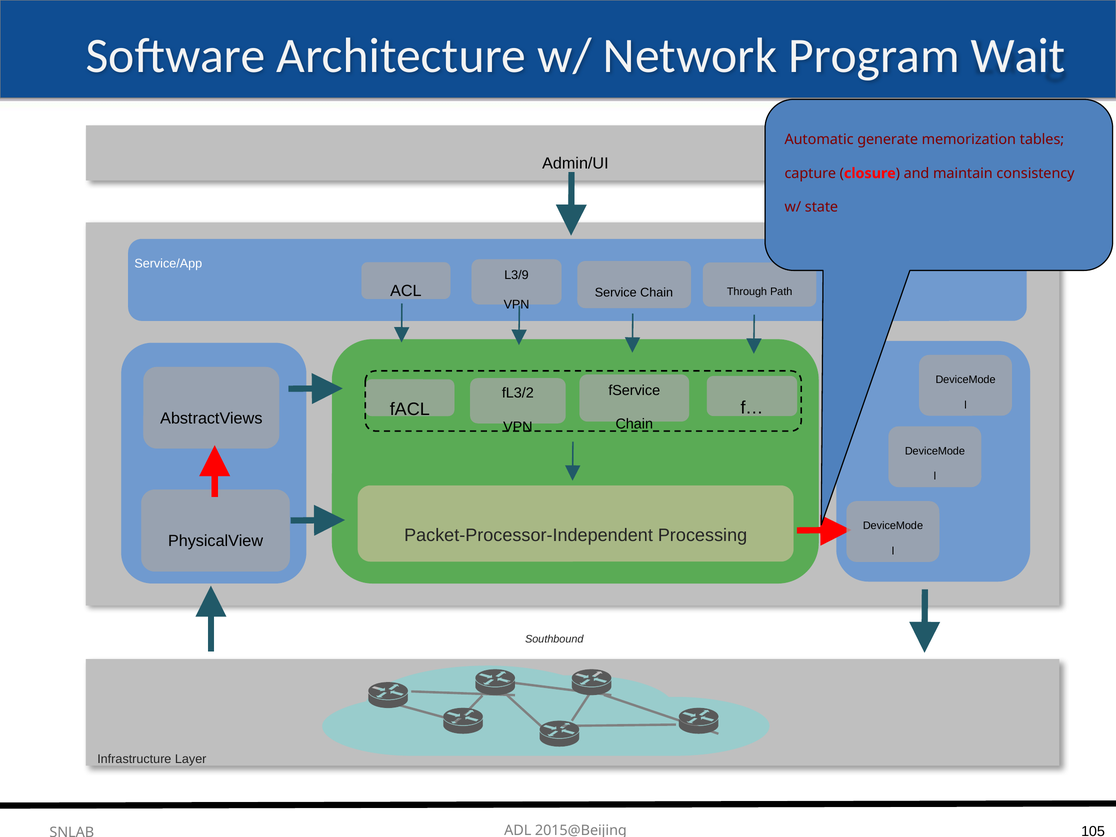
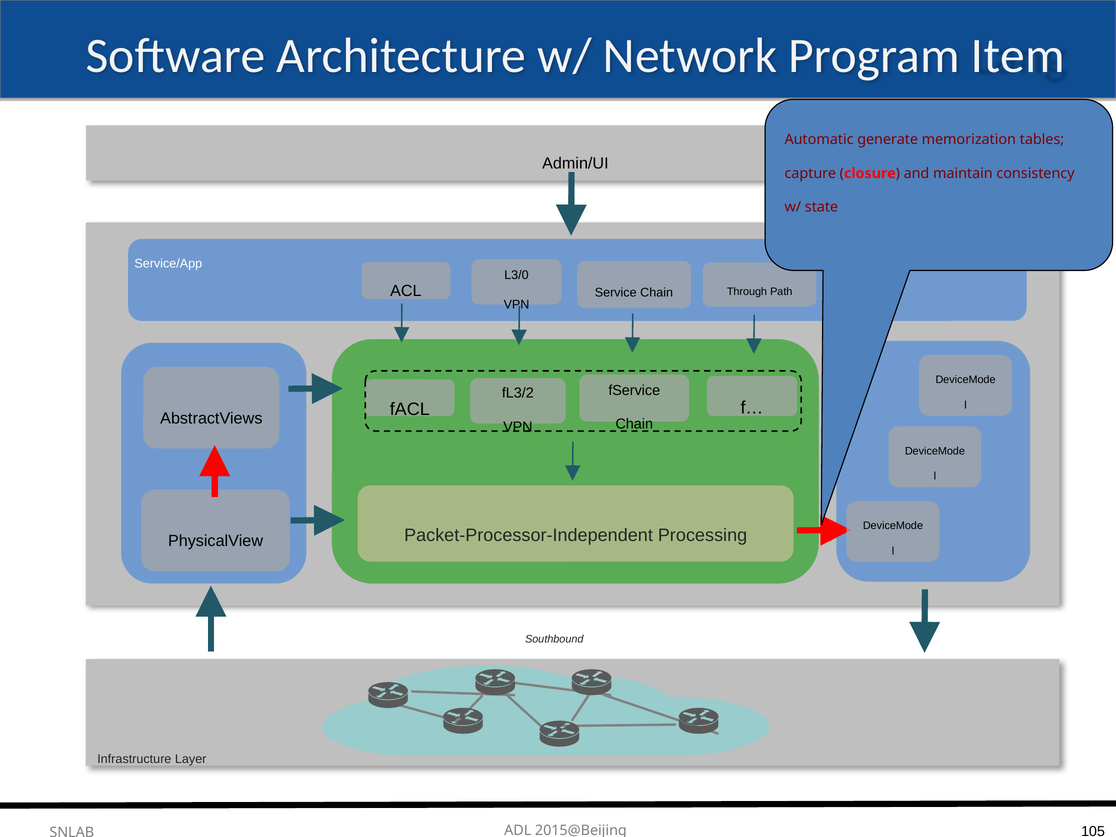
Wait: Wait -> Item (1018, 56)
L3/9: L3/9 -> L3/0 (516, 275)
